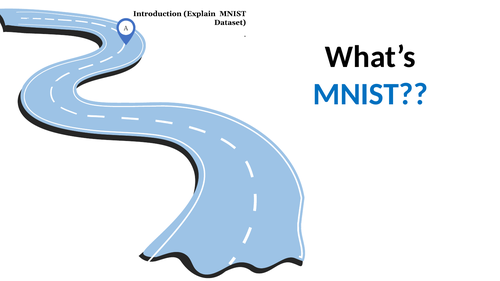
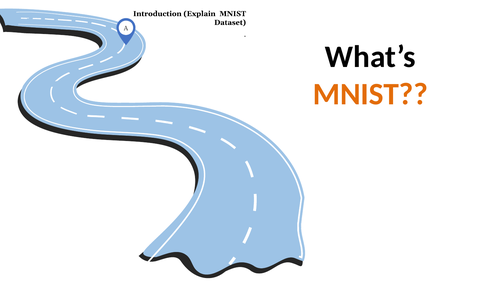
MNIST colour: blue -> orange (370, 94)
